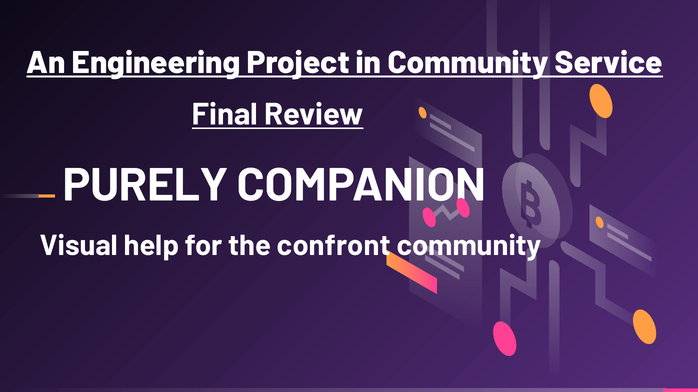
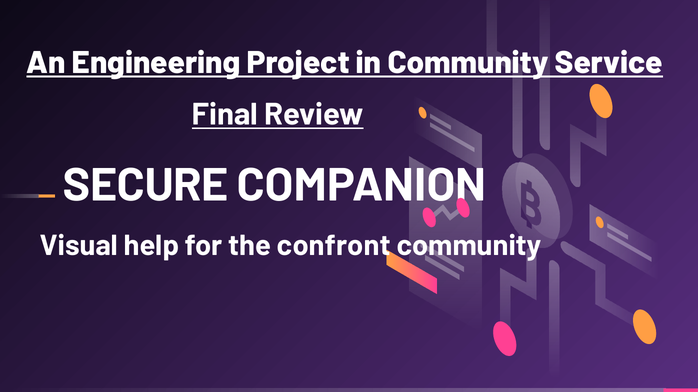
PURELY: PURELY -> SECURE (146, 186)
